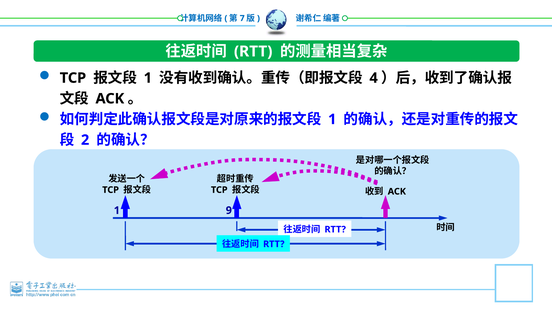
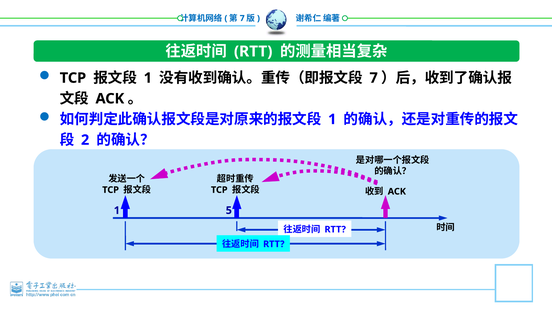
4: 4 -> 7 (374, 78)
9: 9 -> 5 (229, 211)
